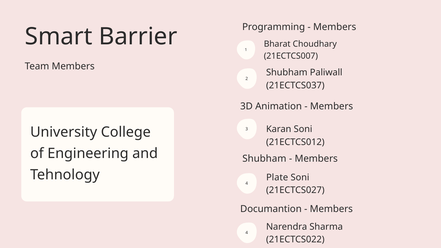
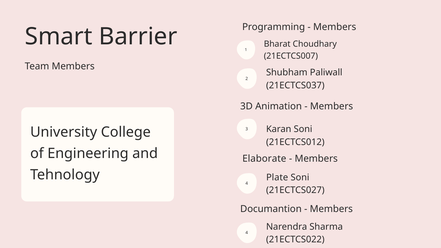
Shubham: Shubham -> Elaborate (264, 159)
